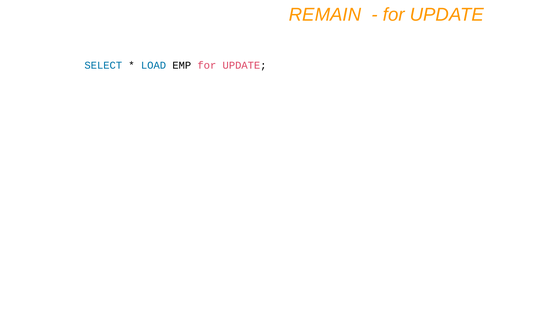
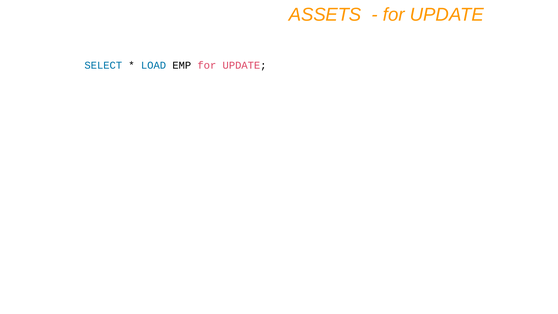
REMAIN: REMAIN -> ASSETS (325, 15)
